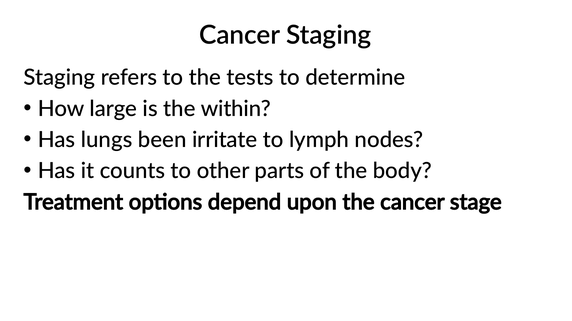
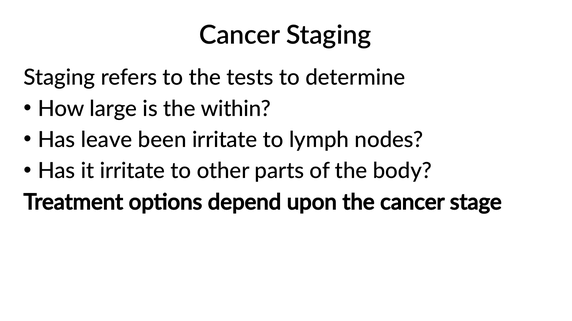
lungs: lungs -> leave (107, 140)
it counts: counts -> irritate (132, 171)
